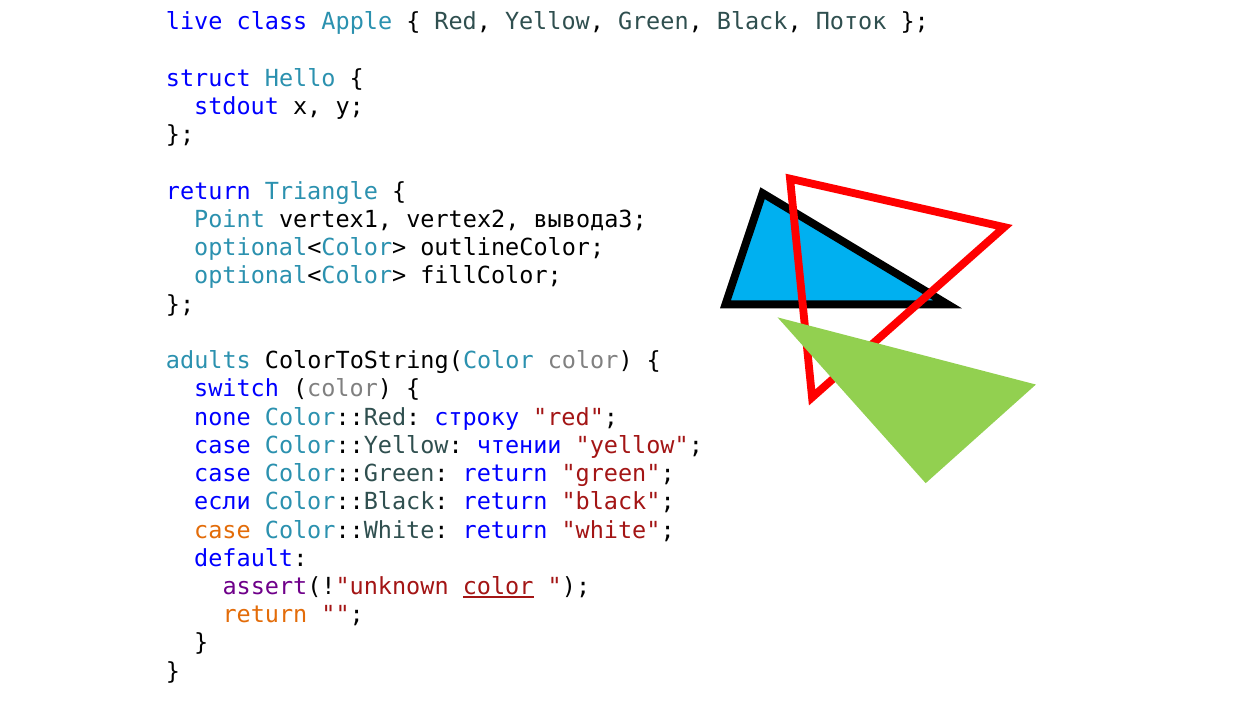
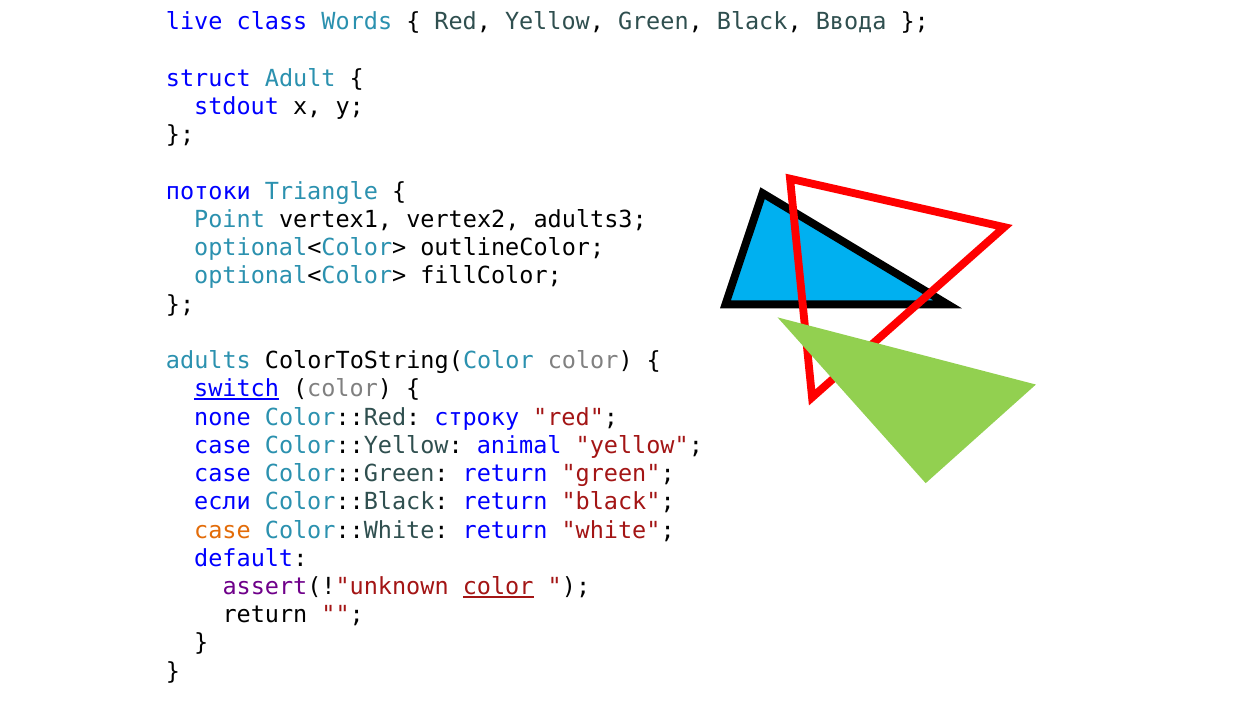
Apple: Apple -> Words (357, 22)
Поток: Поток -> Ввода (851, 22)
Hello: Hello -> Adult (300, 78)
return: return -> потоки (208, 191)
вывода3: вывода3 -> adults3 (590, 219)
switch underline: none -> present (237, 389)
чтении: чтении -> animal (519, 445)
return colour: orange -> black (265, 614)
